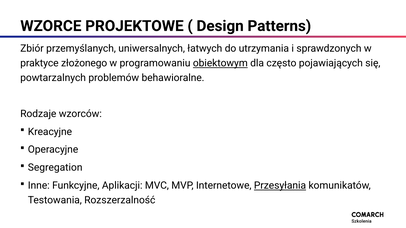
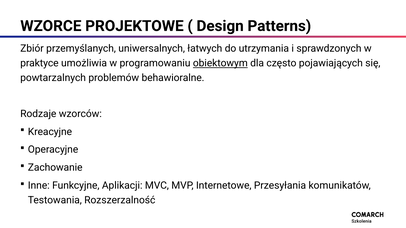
złożonego: złożonego -> umożliwia (84, 63)
Segregation: Segregation -> Zachowanie (55, 168)
Przesyłania underline: present -> none (280, 186)
